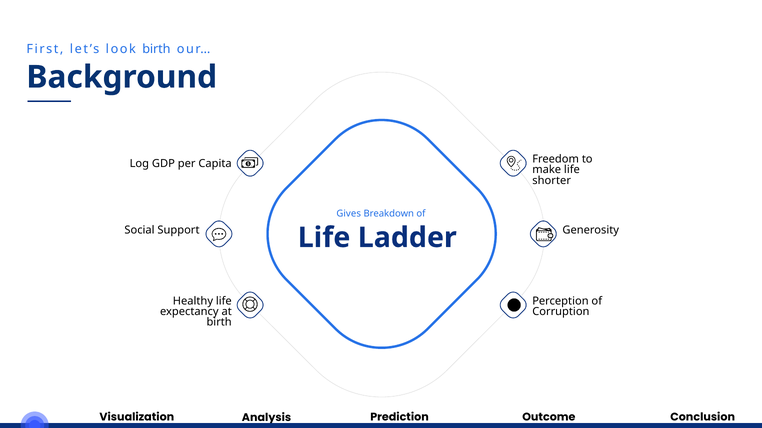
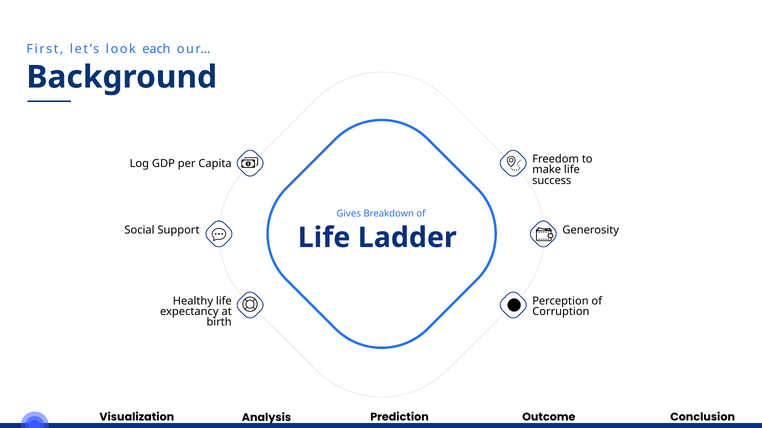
look birth: birth -> each (156, 49)
shorter: shorter -> success (552, 181)
